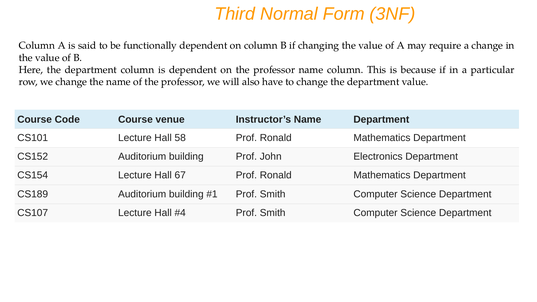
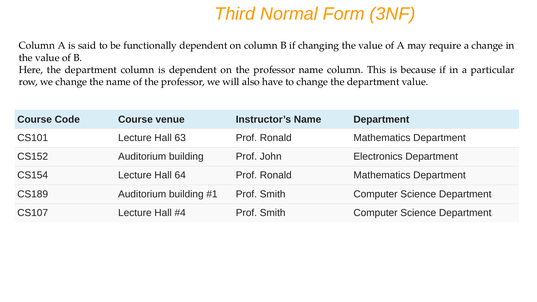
58: 58 -> 63 (180, 138)
67: 67 -> 64 (180, 175)
